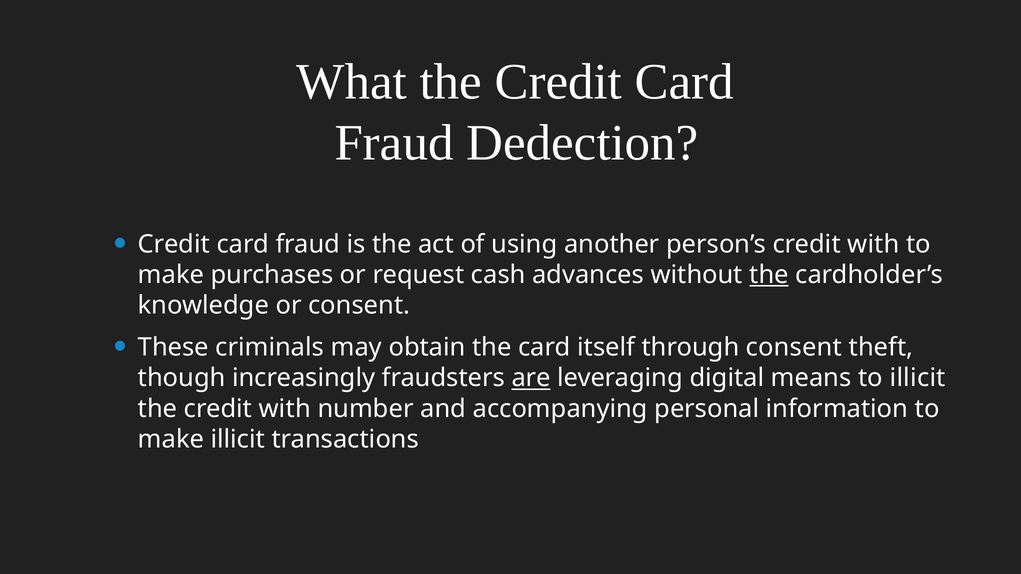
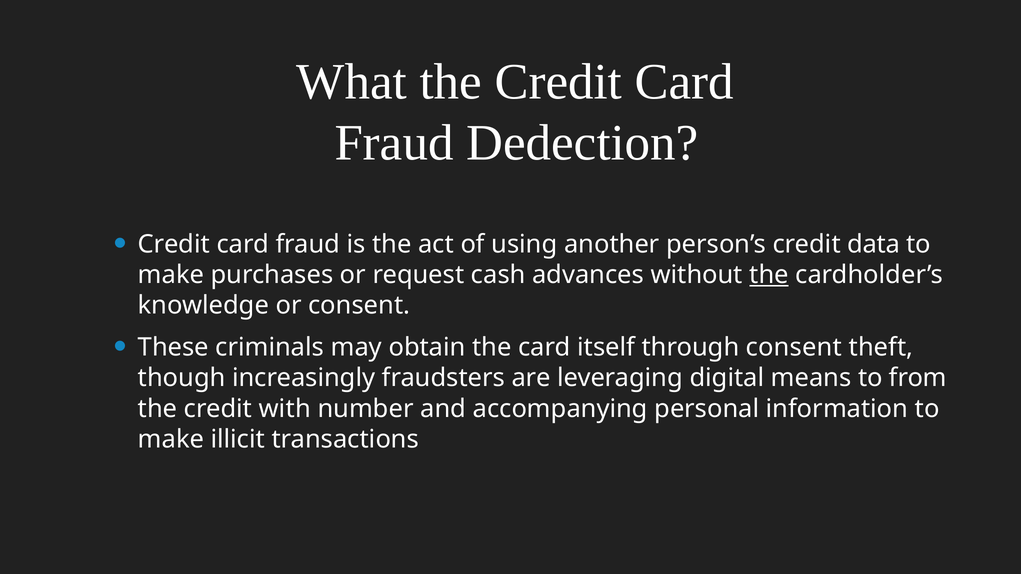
person’s credit with: with -> data (874, 244)
are underline: present -> none (531, 378)
to illicit: illicit -> from (918, 378)
